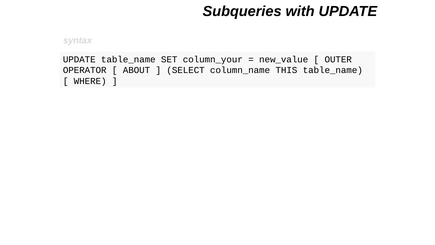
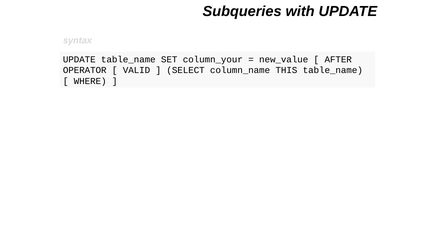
OUTER: OUTER -> AFTER (338, 59)
ABOUT: ABOUT -> VALID (137, 70)
